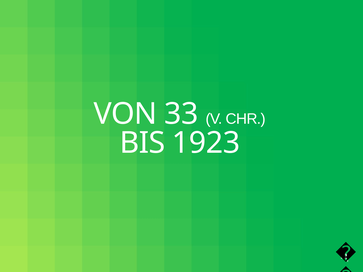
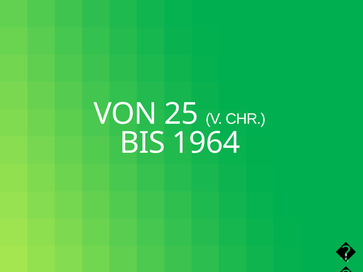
33: 33 -> 25 (181, 114)
1923: 1923 -> 1964 (206, 143)
